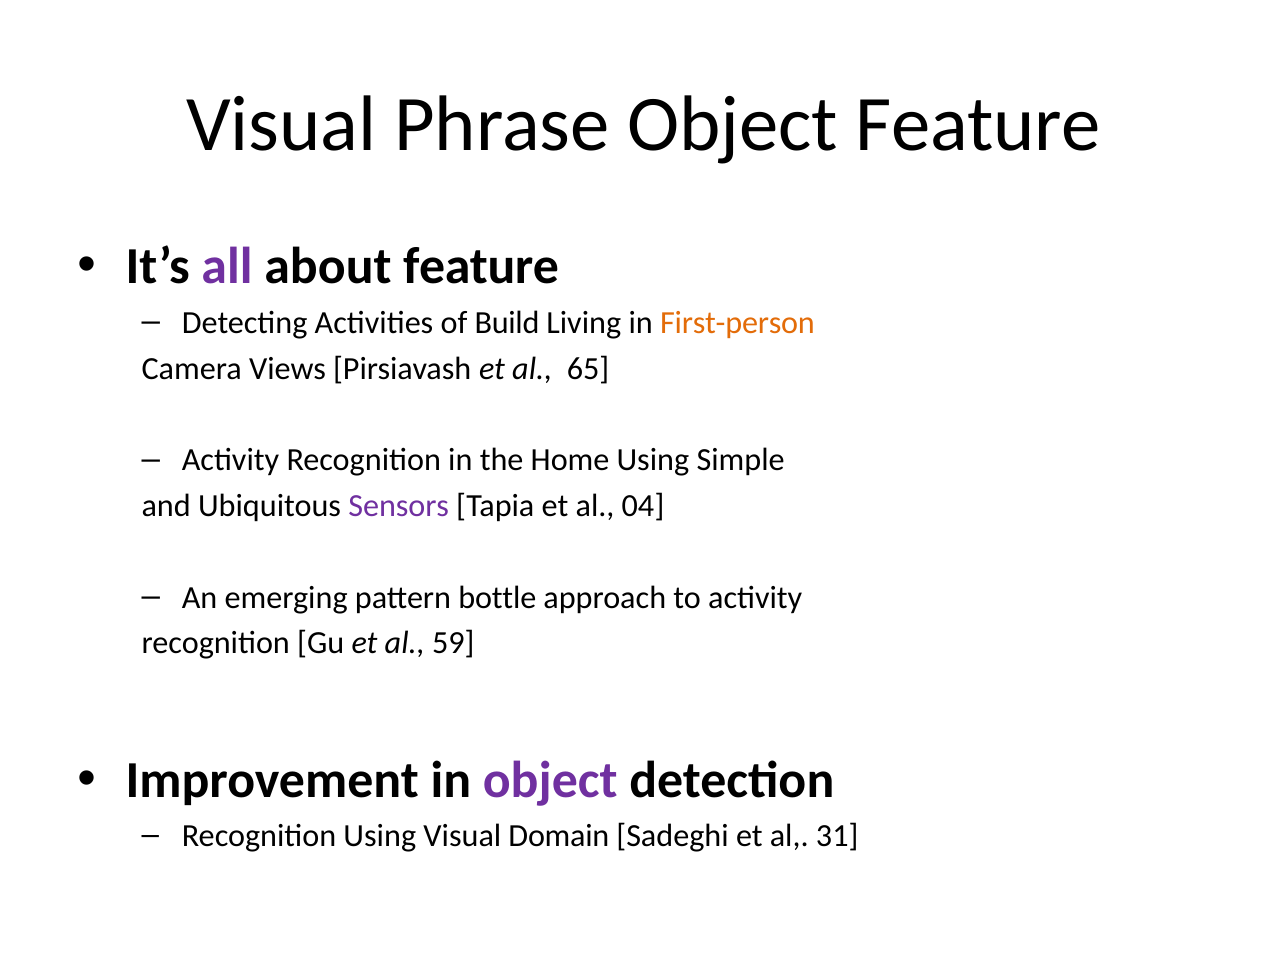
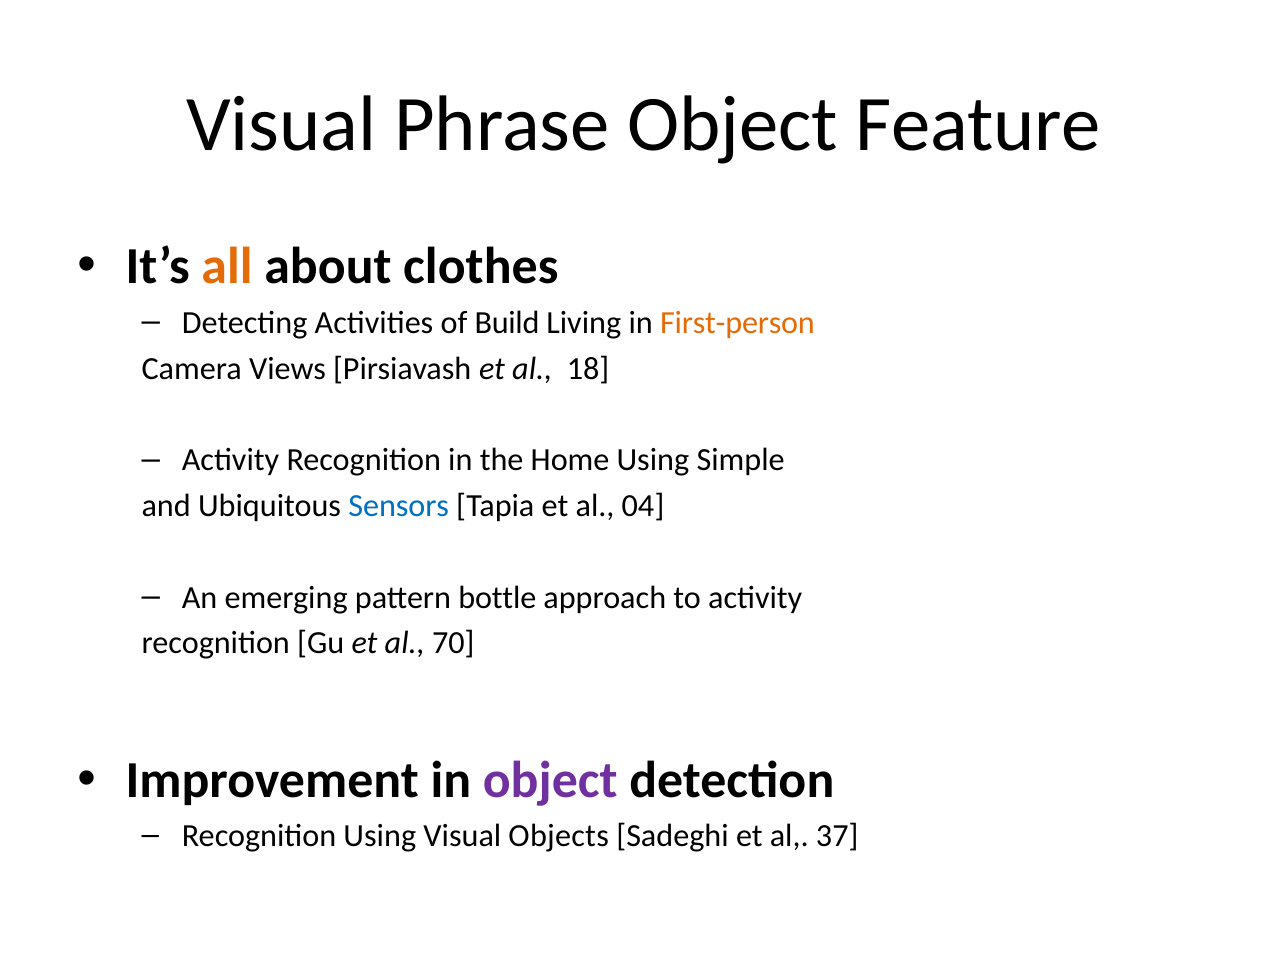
all colour: purple -> orange (227, 267)
about feature: feature -> clothes (481, 267)
65: 65 -> 18 (588, 369)
Sensors colour: purple -> blue (399, 506)
59: 59 -> 70 (453, 643)
Domain: Domain -> Objects (559, 836)
31: 31 -> 37 (837, 836)
